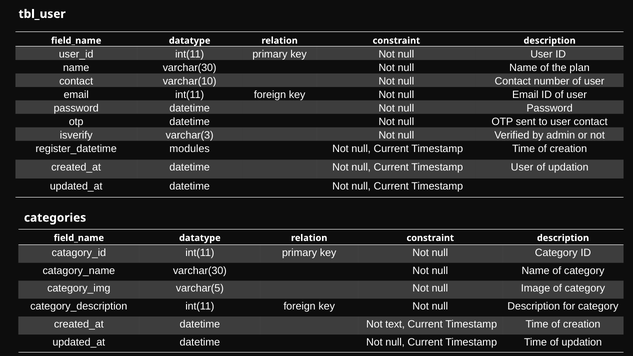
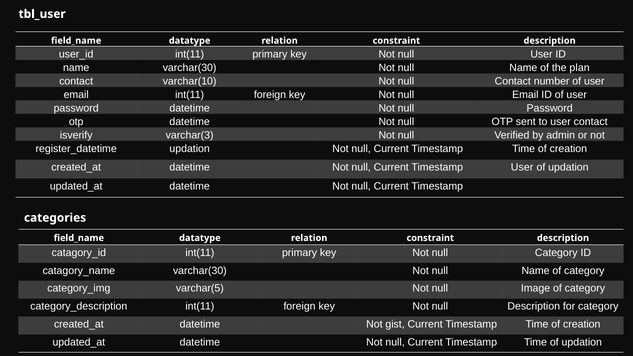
modules: modules -> updation (190, 149)
text: text -> gist (395, 324)
